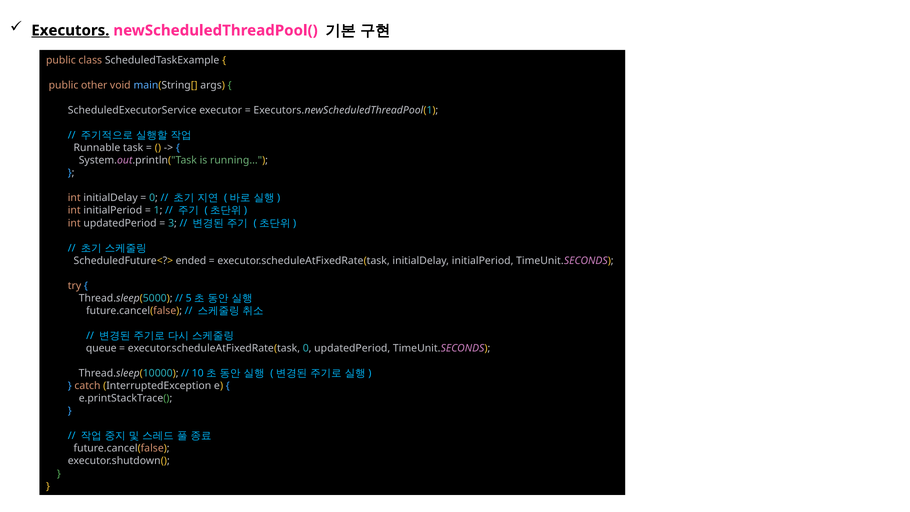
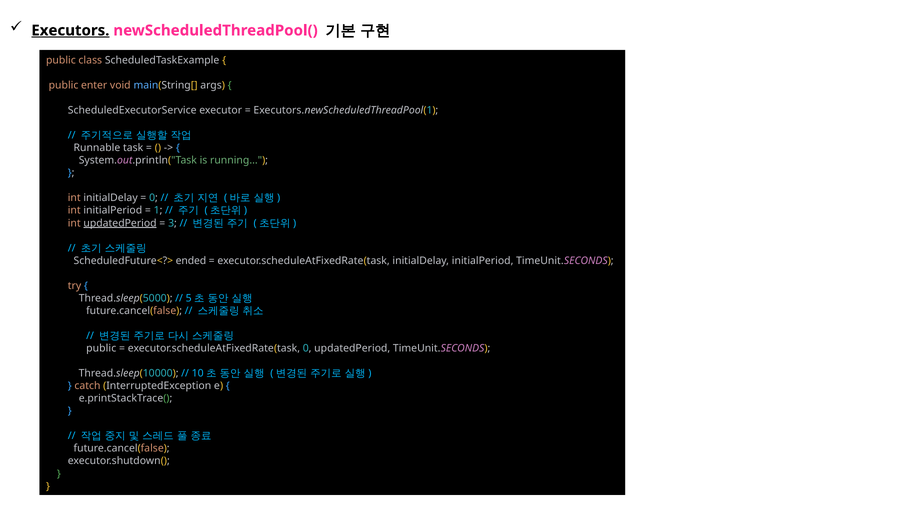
other: other -> enter (94, 85)
updatedPeriod underline: none -> present (120, 223)
queue: queue -> public (101, 348)
